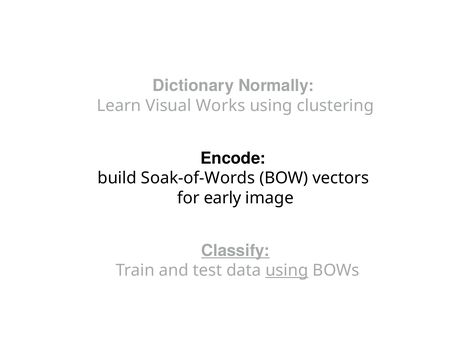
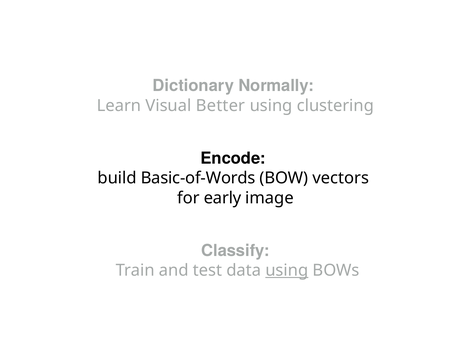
Works: Works -> Better (220, 106)
Soak-of-Words: Soak-of-Words -> Basic-of-Words (198, 178)
Classify underline: present -> none (236, 250)
